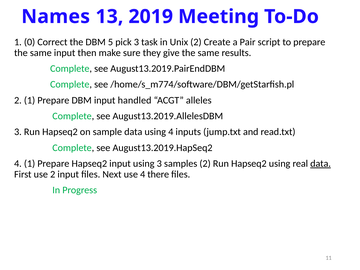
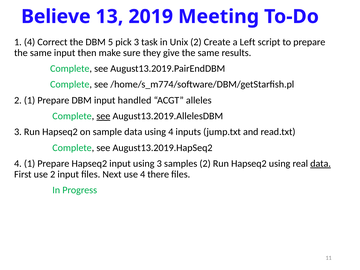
Names: Names -> Believe (56, 17)
1 0: 0 -> 4 (30, 42)
Pair: Pair -> Left (248, 42)
see underline: none -> present (103, 116)
